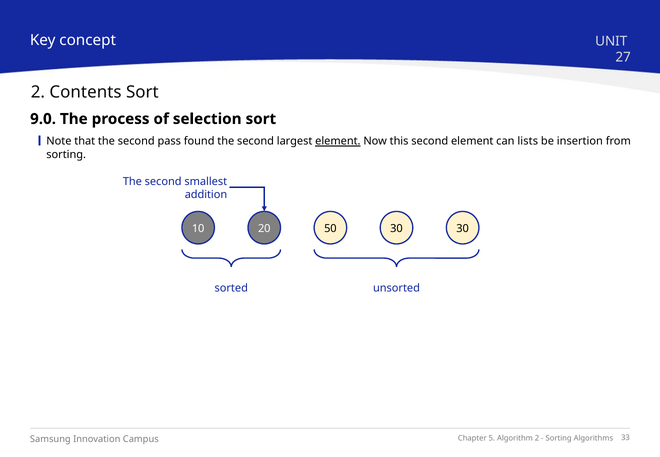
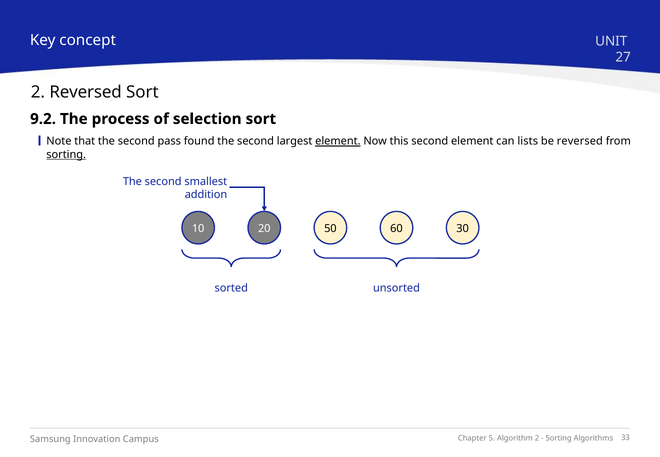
2 Contents: Contents -> Reversed (86, 92)
9.0: 9.0 -> 9.2 (43, 119)
be insertion: insertion -> reversed (580, 141)
sorting underline: none -> present (66, 155)
50 30: 30 -> 60 (397, 228)
